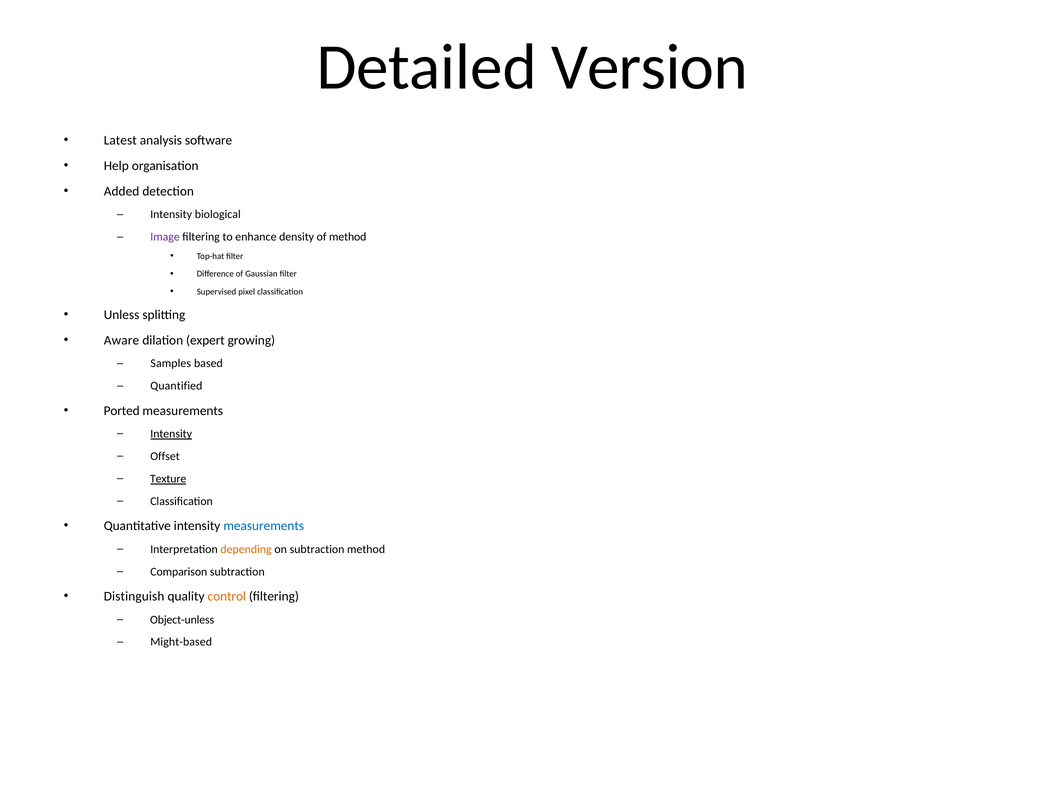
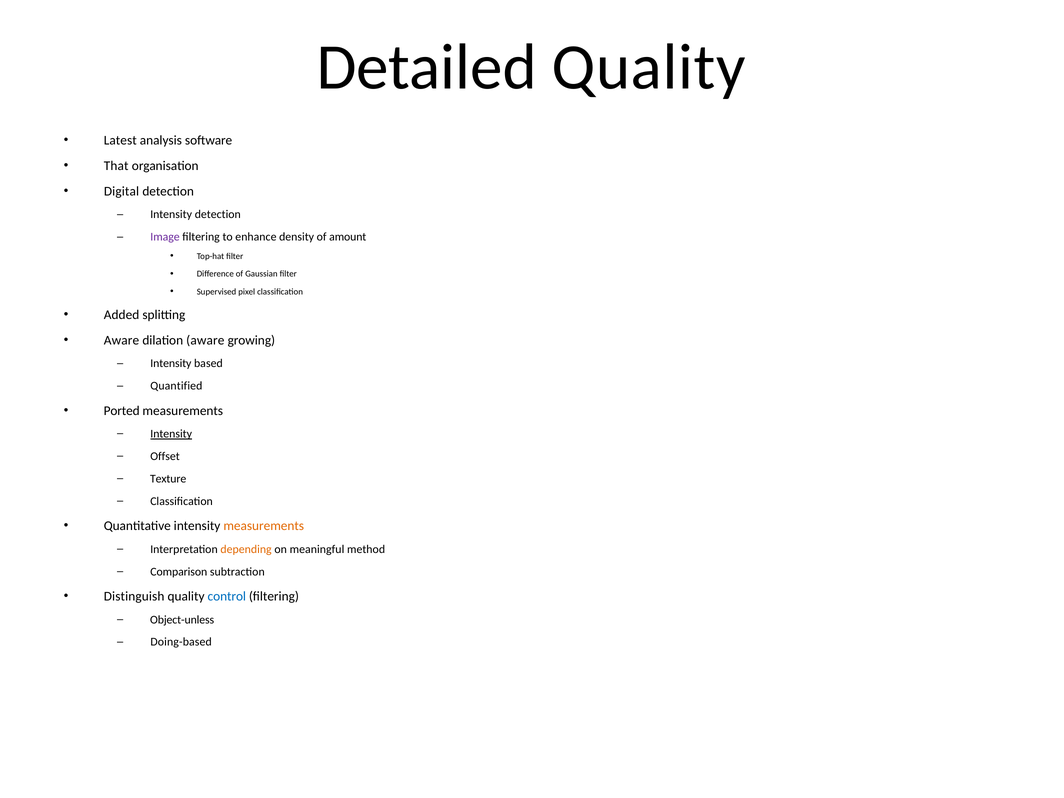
Detailed Version: Version -> Quality (649, 67)
Help: Help -> That (116, 166)
Added: Added -> Digital (122, 191)
Intensity biological: biological -> detection (218, 215)
of method: method -> amount (348, 237)
Unless: Unless -> Added (122, 315)
dilation expert: expert -> aware (205, 340)
Samples: Samples -> Intensity (171, 364)
Texture underline: present -> none (168, 479)
measurements colour: blue -> orange (264, 526)
on subtraction: subtraction -> meaningful (317, 549)
control colour: orange -> blue (227, 596)
Might-based: Might-based -> Doing-based (181, 642)
